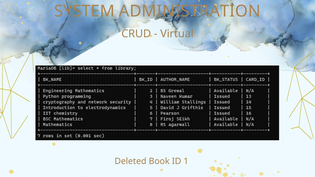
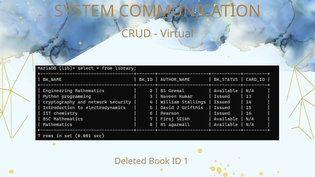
ADMINISTRATION: ADMINISTRATION -> COMMUNICATION (190, 11)
